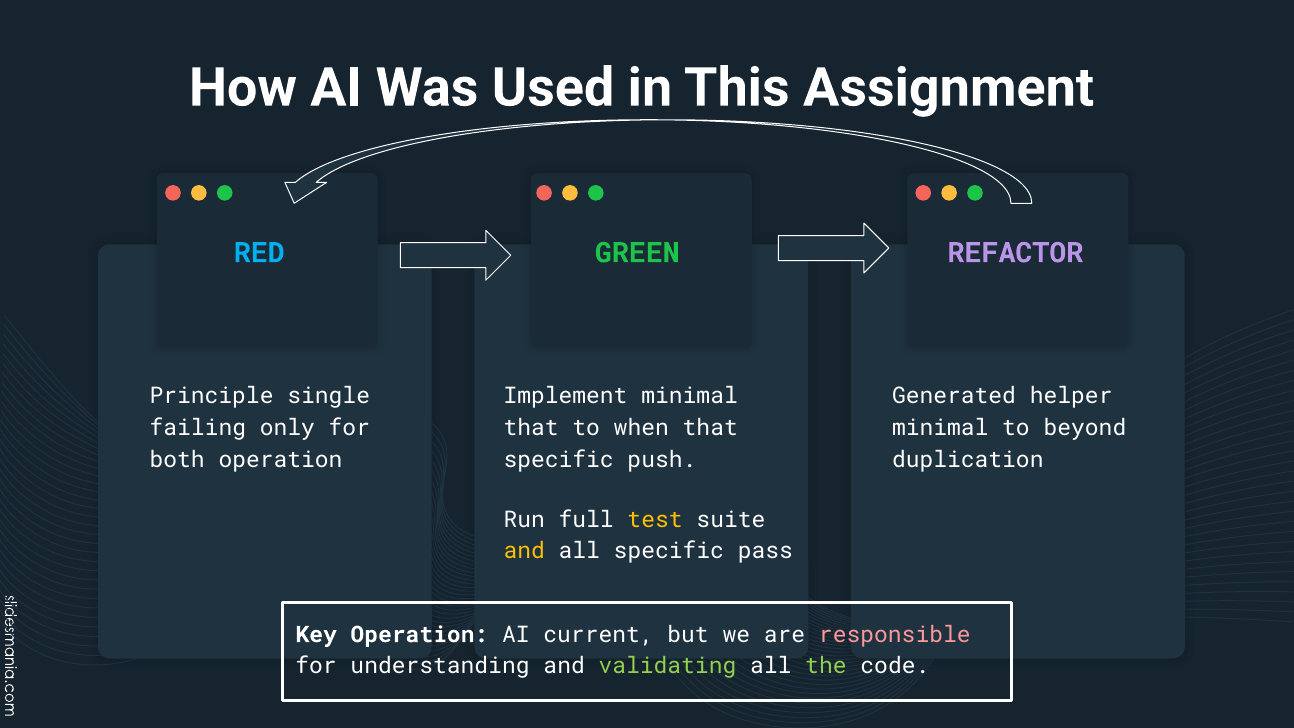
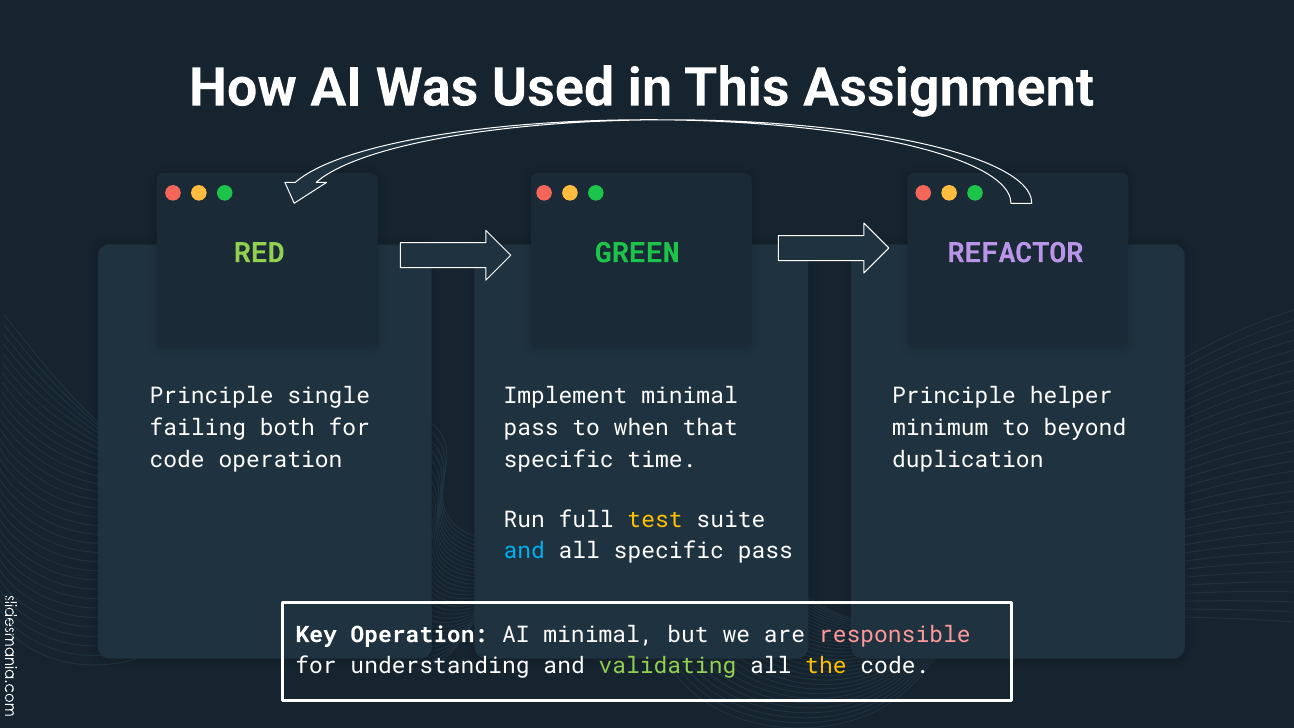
RED colour: light blue -> light green (259, 253)
Generated: Generated -> Principle (954, 396)
only: only -> both (287, 428)
that: that -> pass (531, 428)
minimal: minimal -> minimum (940, 428)
both: both -> code (177, 459)
push: push -> time (662, 460)
and colour: yellow -> light blue (524, 551)
AI current: current -> minimal (599, 634)
the colour: light green -> yellow (826, 666)
